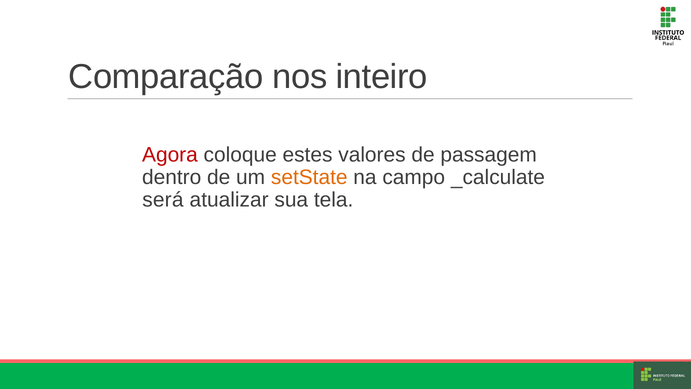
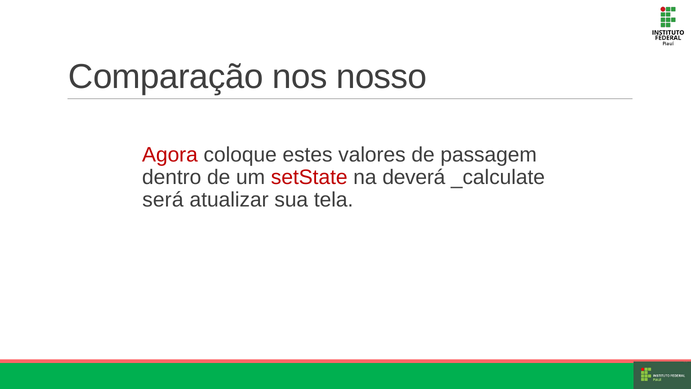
inteiro: inteiro -> nosso (382, 77)
setState colour: orange -> red (309, 177)
campo: campo -> deverá (414, 177)
